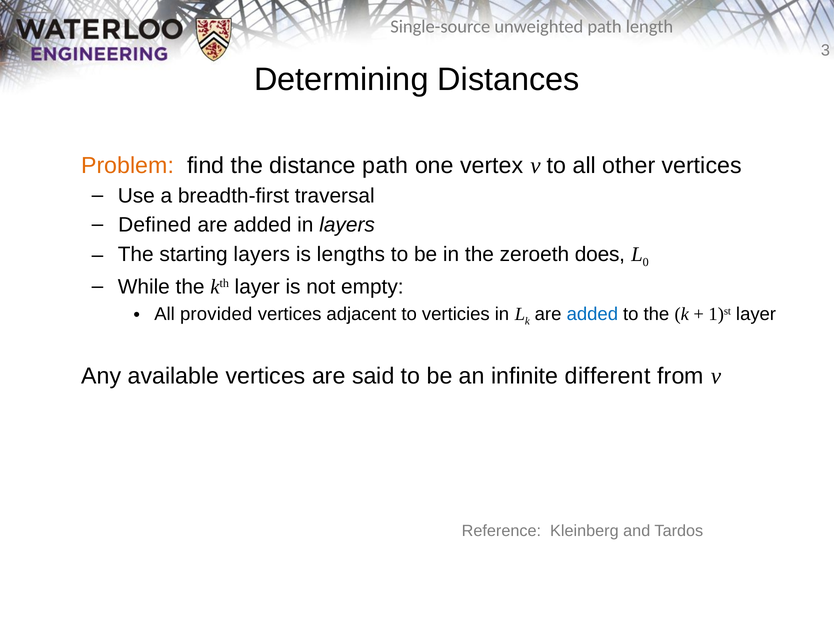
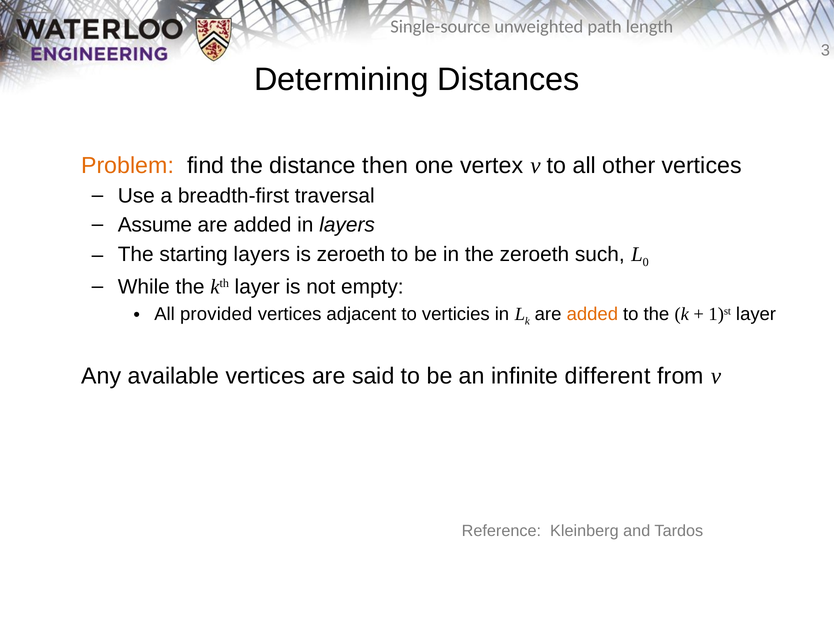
distance path: path -> then (385, 166)
Defined: Defined -> Assume (155, 225)
is lengths: lengths -> zeroeth (351, 254)
does: does -> such (600, 254)
added colour: blue -> orange (592, 314)
